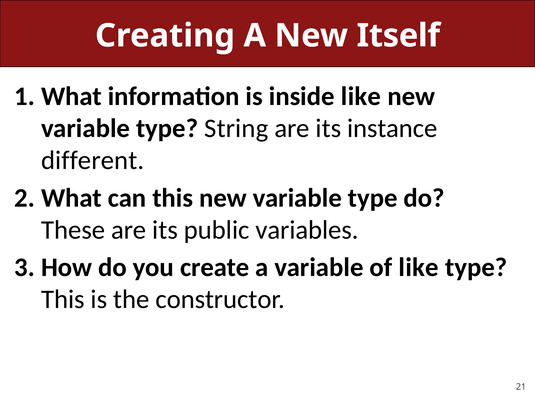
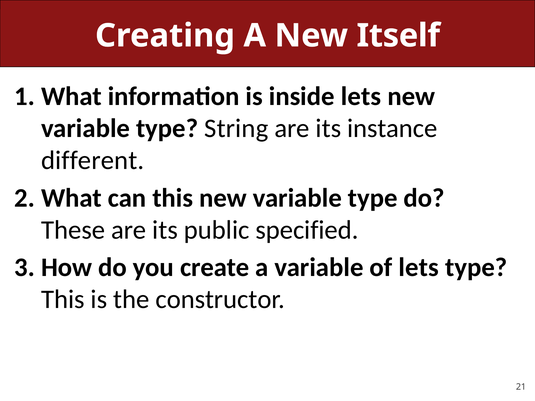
inside like: like -> lets (361, 96)
variables: variables -> specified (307, 230)
of like: like -> lets (419, 268)
